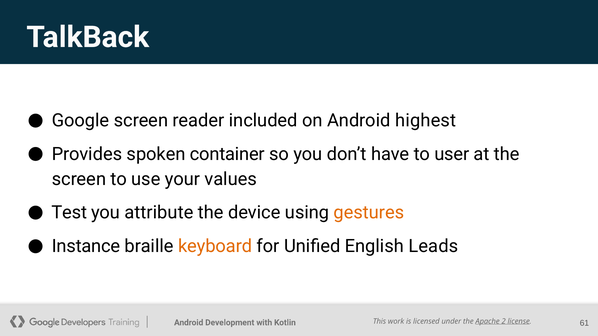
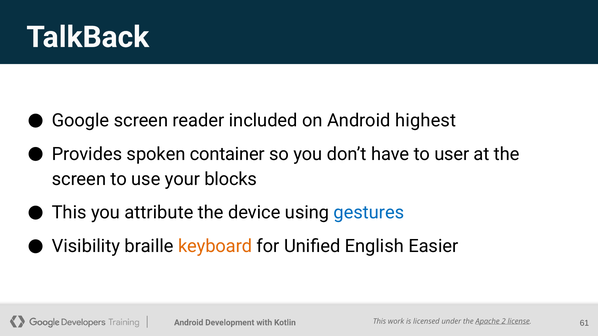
values: values -> blocks (231, 179)
Test: Test -> This (69, 213)
gestures colour: orange -> blue (369, 213)
Instance: Instance -> Visibility (86, 246)
Leads: Leads -> Easier (433, 246)
